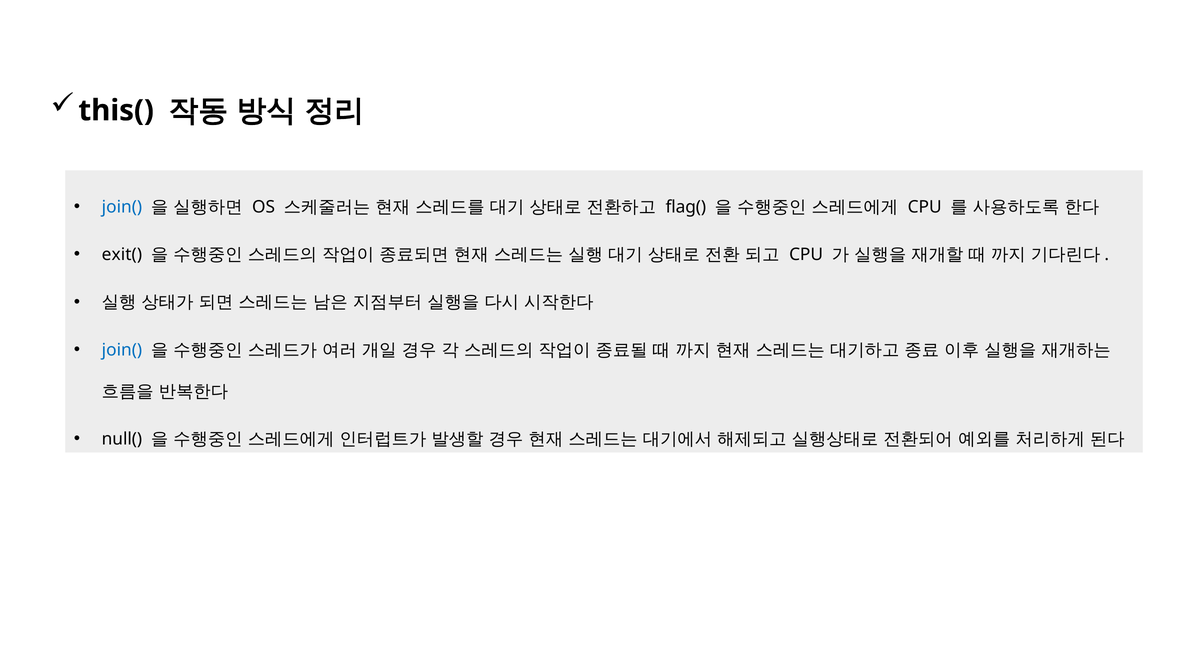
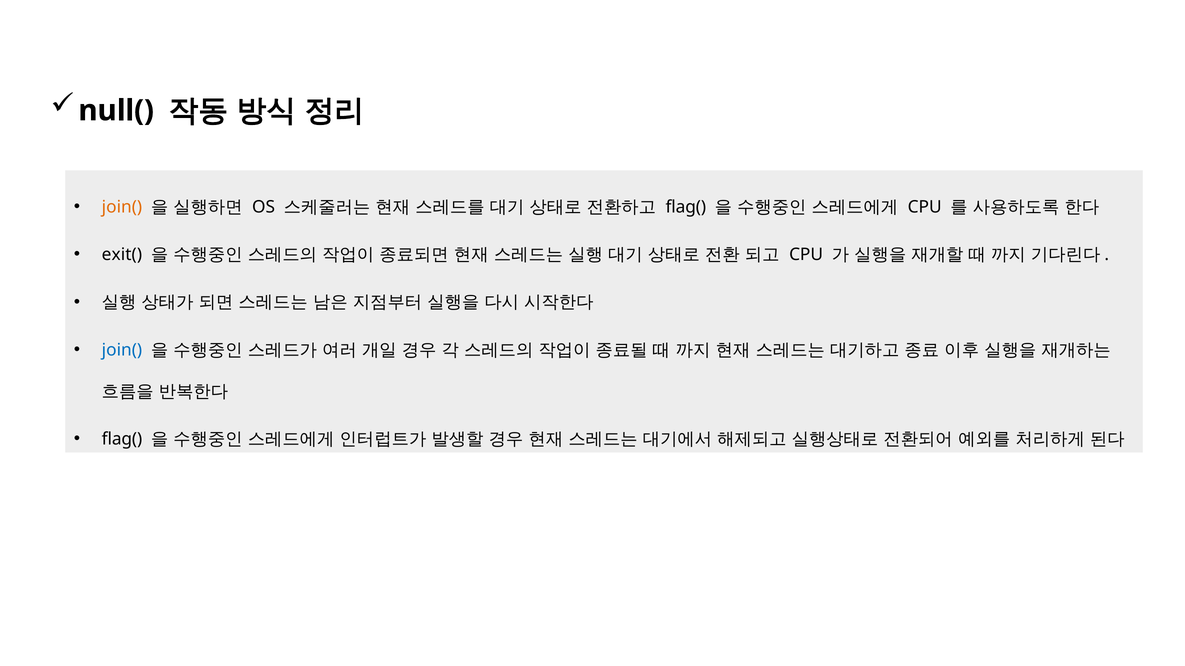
this(: this( -> null( (116, 111)
join( colour: blue -> orange (122, 207)
null(: null( -> flag( (122, 439)
